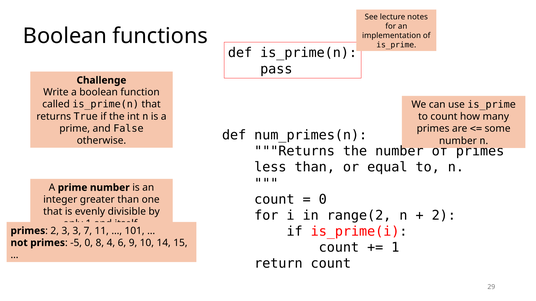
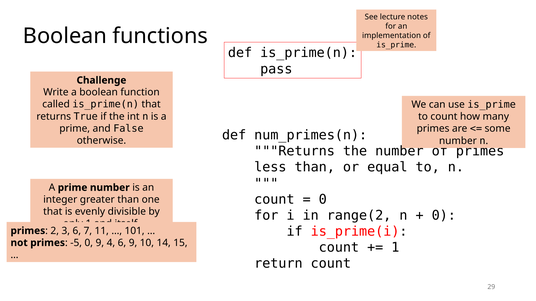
2: 2 -> 0 (444, 216)
3 3: 3 -> 6 (77, 231)
0 8: 8 -> 9 (100, 243)
